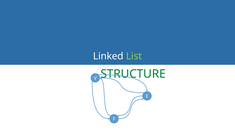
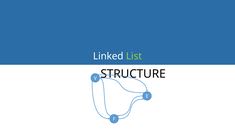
STRUCTURE colour: green -> black (133, 74)
